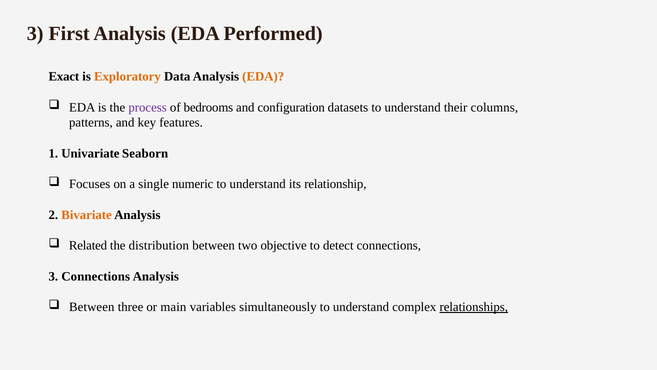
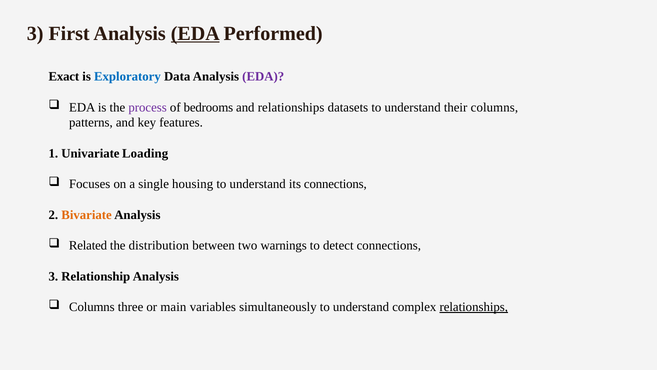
EDA underline: none -> present (195, 33)
Exploratory colour: orange -> blue (127, 77)
EDA colour: orange -> purple (263, 77)
and configuration: configuration -> relationships (291, 107)
Seaborn: Seaborn -> Loading (145, 153)
numeric: numeric -> housing (193, 184)
its relationship: relationship -> connections (335, 184)
objective: objective -> warnings (284, 245)
3 Connections: Connections -> Relationship (96, 276)
Between: Between -> Columns (92, 307)
